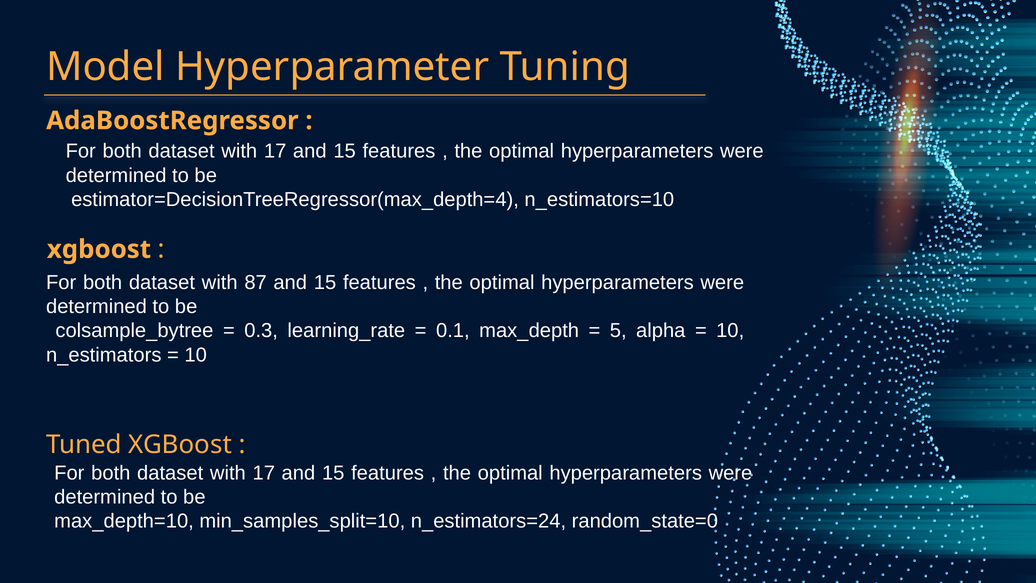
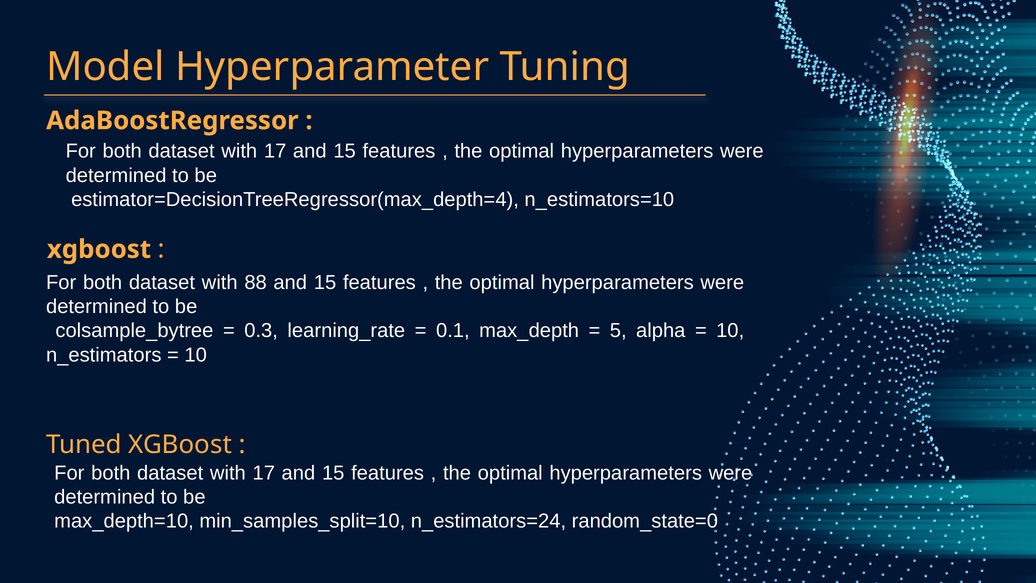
87: 87 -> 88 (256, 282)
